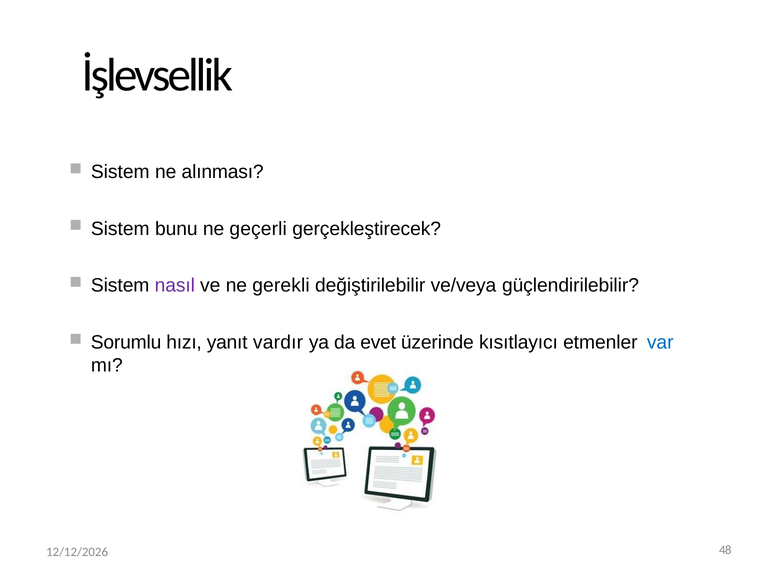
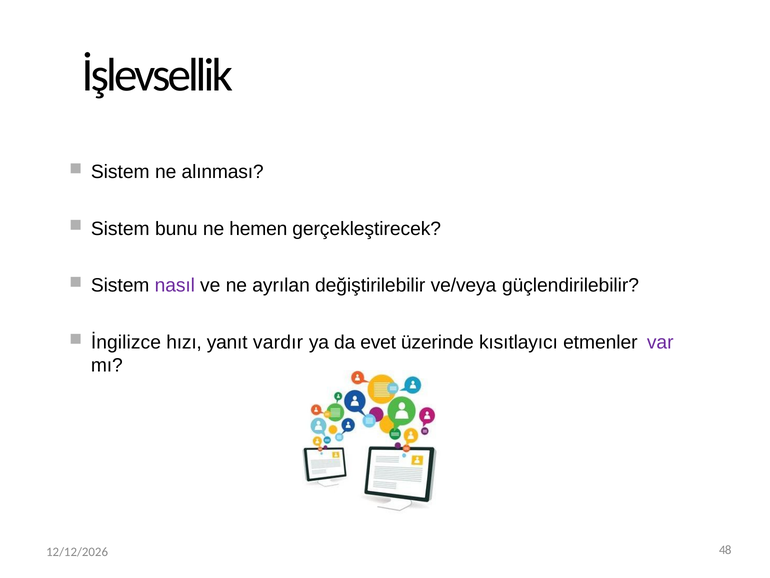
geçerli: geçerli -> hemen (258, 229)
gerekli: gerekli -> ayrılan (281, 285)
Sorumlu: Sorumlu -> İngilizce (126, 342)
var colour: blue -> purple (660, 342)
